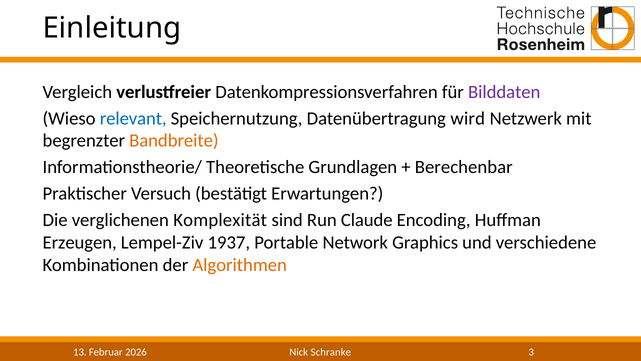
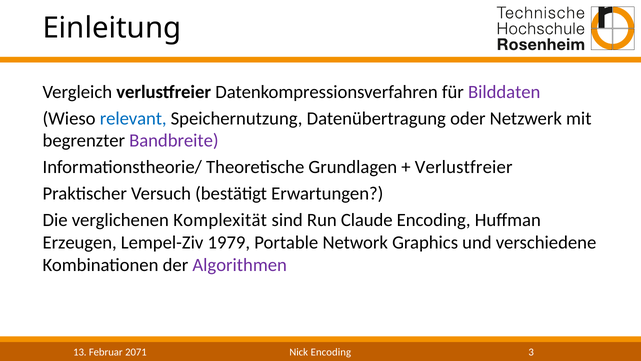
wird: wird -> oder (468, 118)
Bandbreite colour: orange -> purple (174, 141)
Berechenbar: Berechenbar -> Verlustfreier (464, 167)
1937: 1937 -> 1979 (229, 242)
Algorithmen colour: orange -> purple (240, 265)
2026: 2026 -> 2071 (136, 352)
Nick Schranke: Schranke -> Encoding (331, 352)
